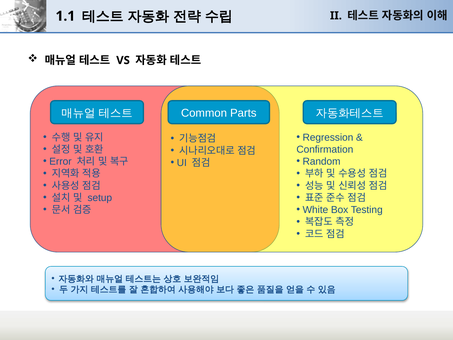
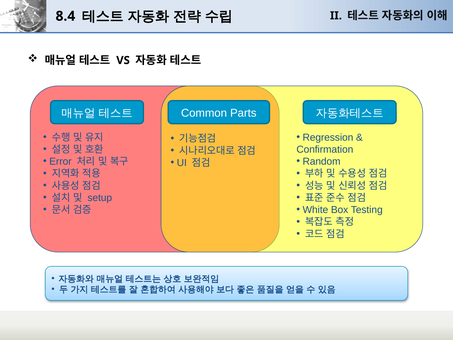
1.1: 1.1 -> 8.4 (65, 16)
